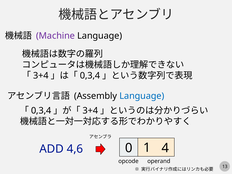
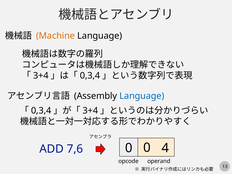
Machine colour: purple -> orange (56, 36)
0 1: 1 -> 0 (147, 148)
4,6: 4,6 -> 7,6 (75, 149)
